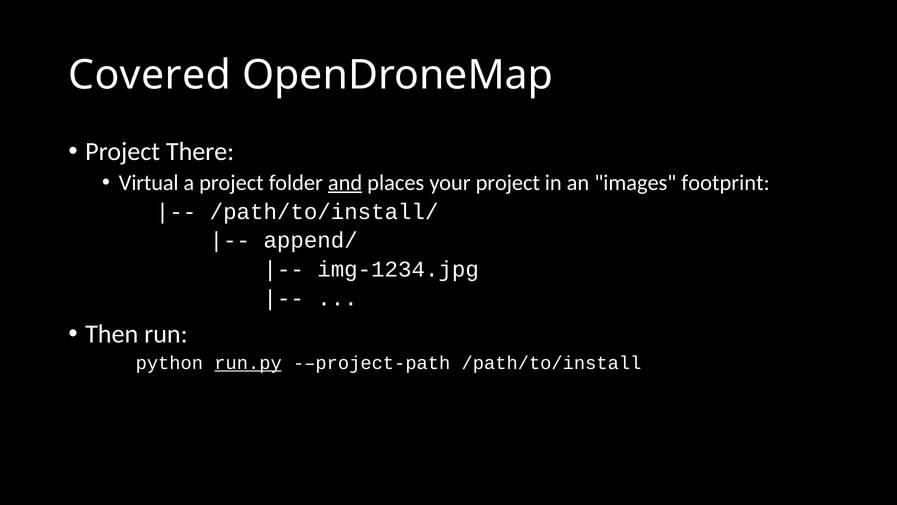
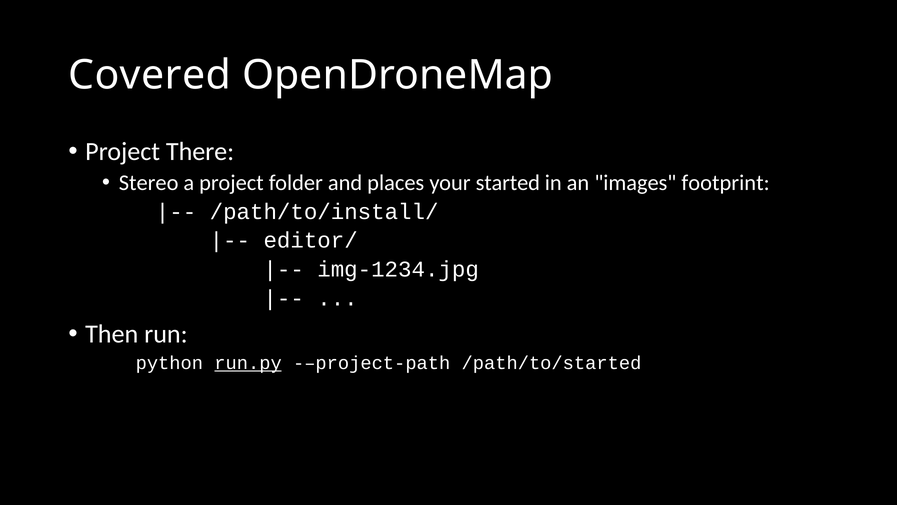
Virtual: Virtual -> Stereo (149, 183)
and underline: present -> none (345, 183)
your project: project -> started (508, 183)
append/: append/ -> editor/ (311, 240)
/path/to/install: /path/to/install -> /path/to/started (551, 363)
